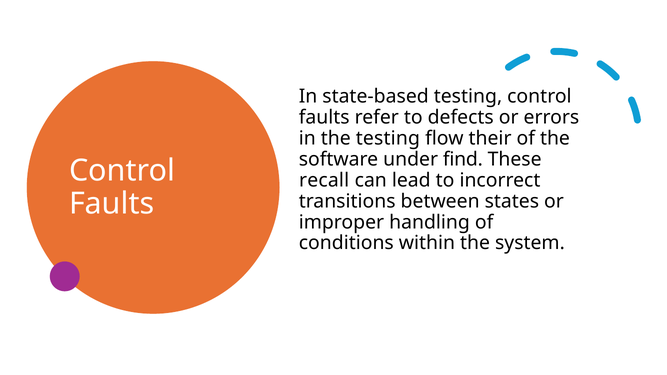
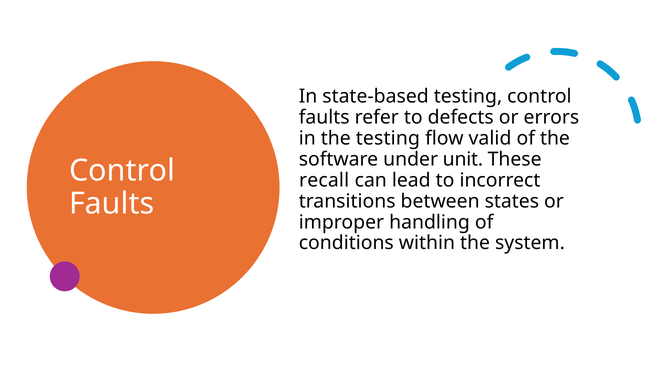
their: their -> valid (490, 138)
find: find -> unit (463, 159)
